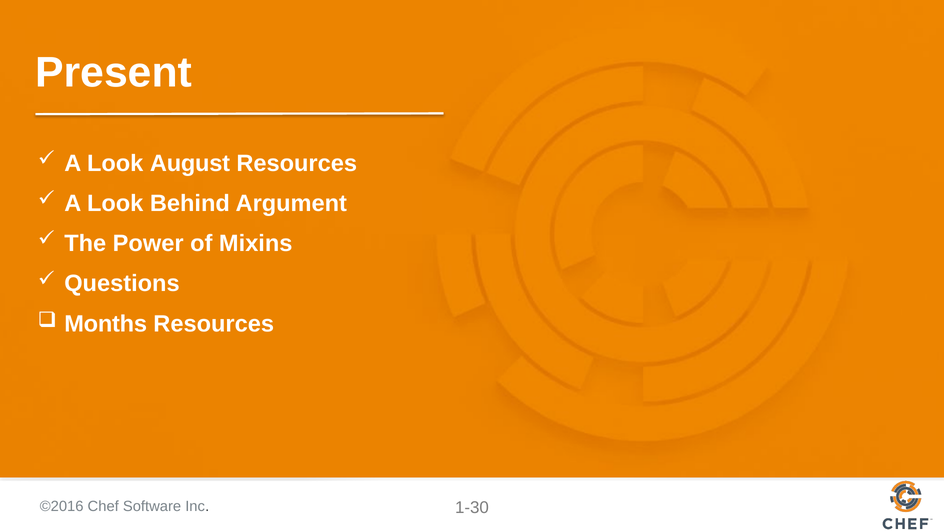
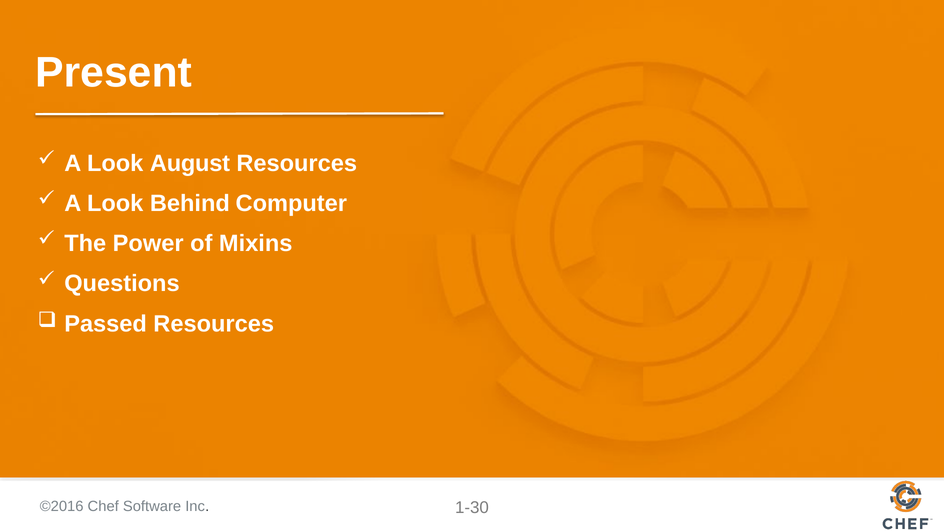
Argument: Argument -> Computer (291, 203)
Months: Months -> Passed (106, 324)
